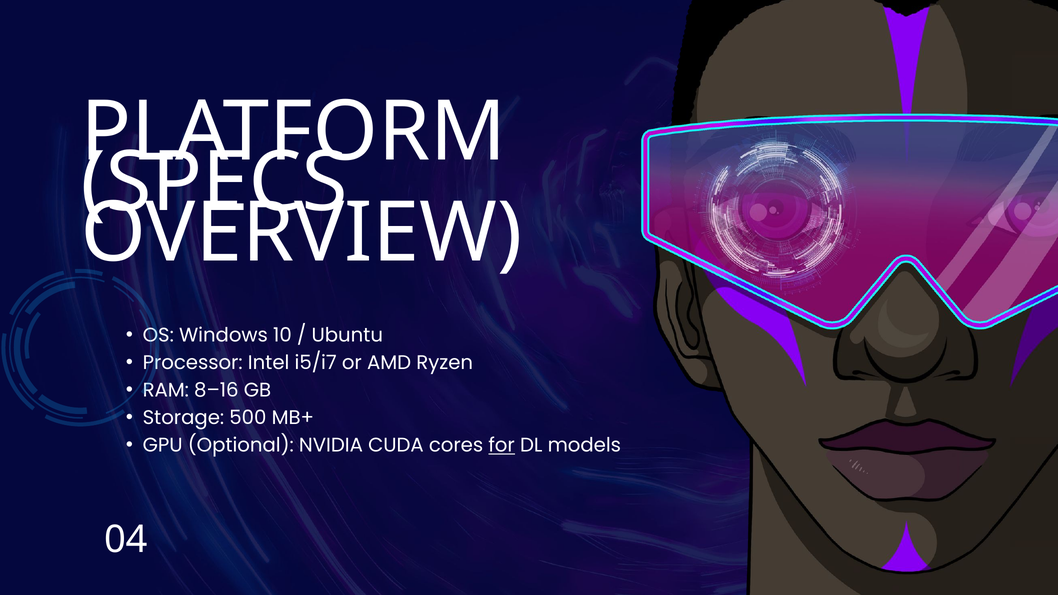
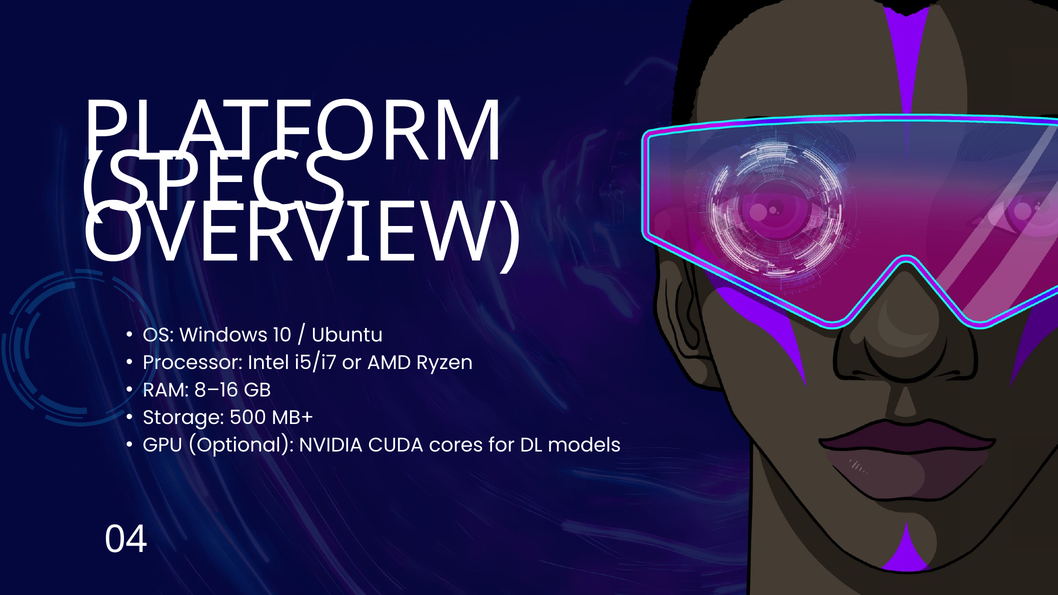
for underline: present -> none (502, 446)
